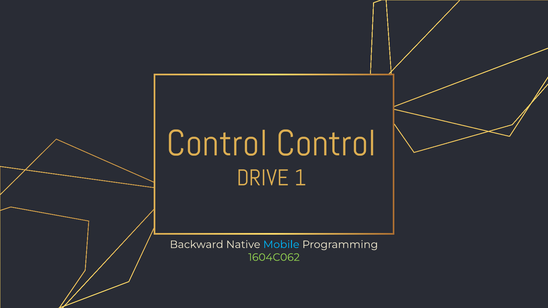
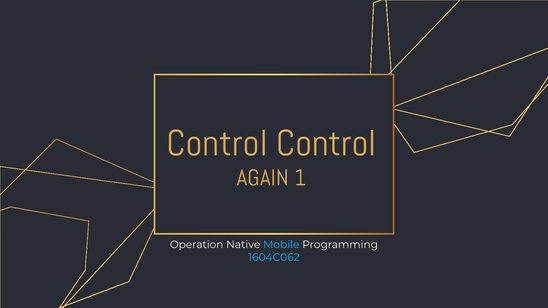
DRIVE: DRIVE -> AGAIN (263, 178)
Backward: Backward -> Operation (197, 245)
1604C062 colour: light green -> light blue (274, 258)
